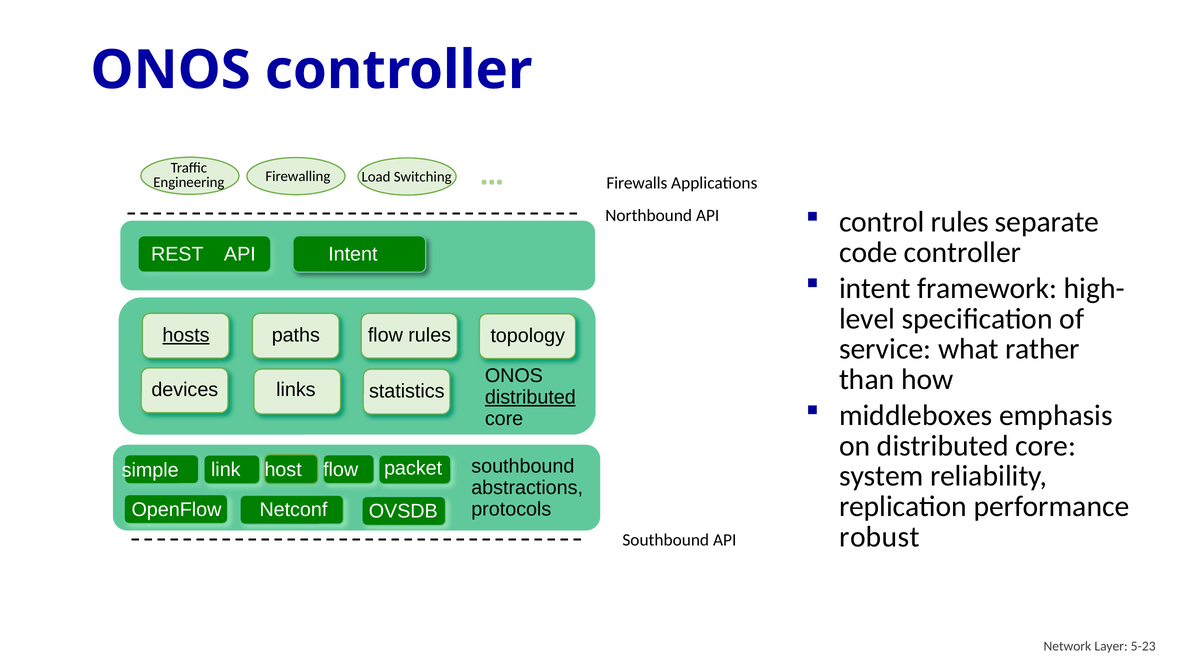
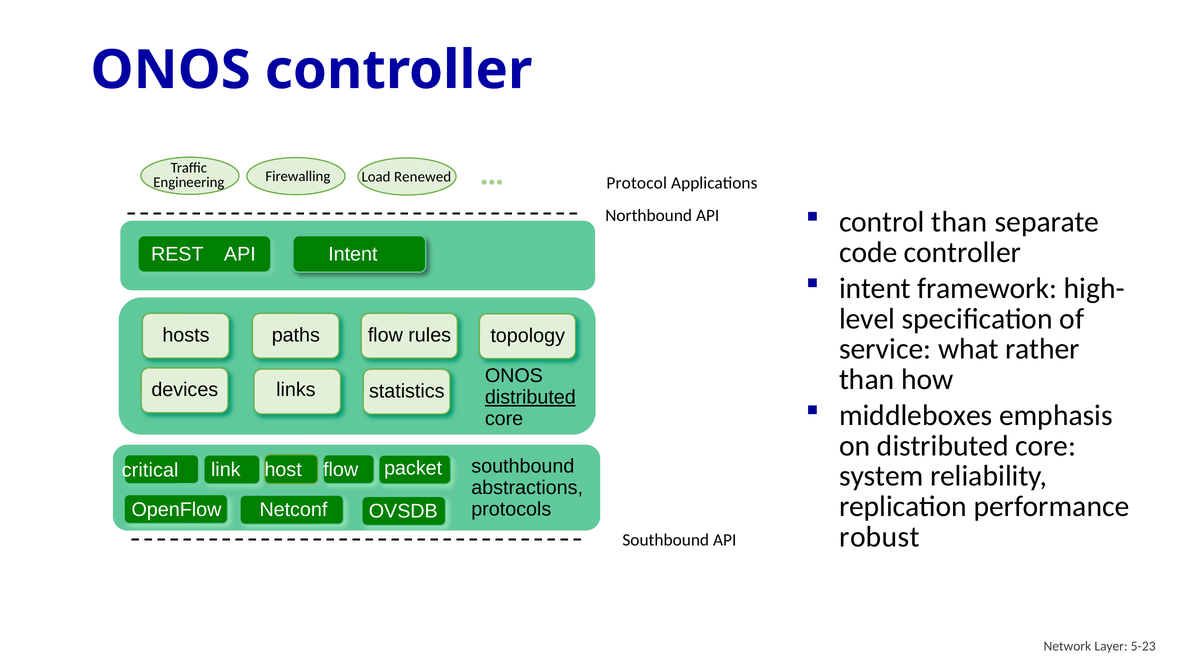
Switching: Switching -> Renewed (423, 177)
Firewalls: Firewalls -> Protocol (637, 183)
control rules: rules -> than (959, 222)
hosts underline: present -> none (186, 335)
simple: simple -> critical (150, 470)
